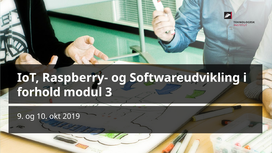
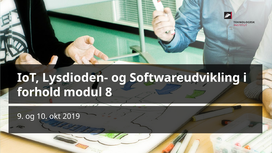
Raspberry-: Raspberry- -> Lysdioden- (75, 78)
3: 3 -> 8 (109, 92)
